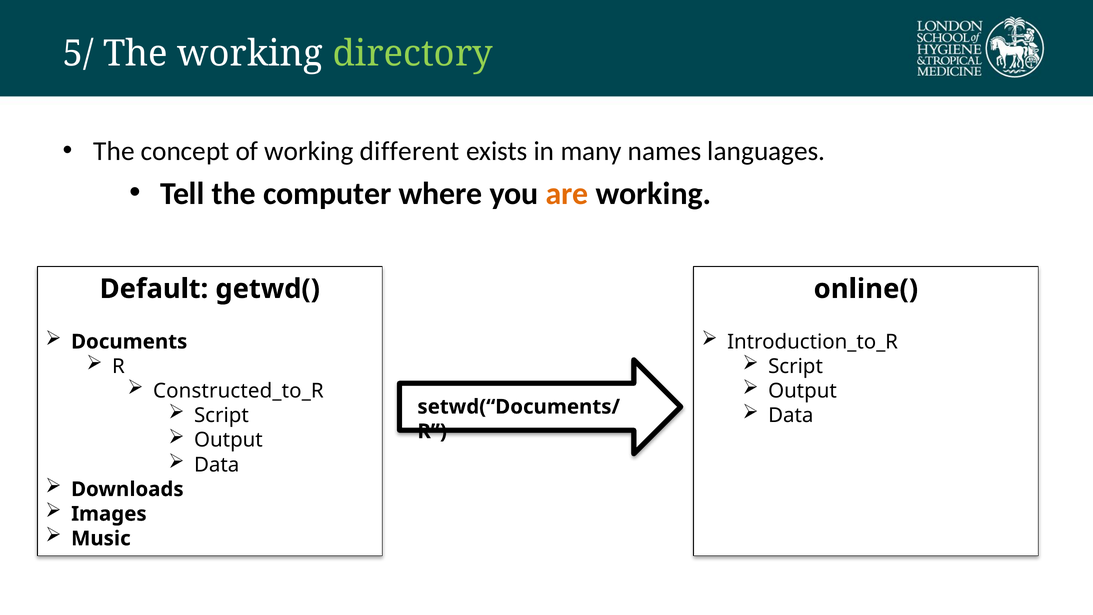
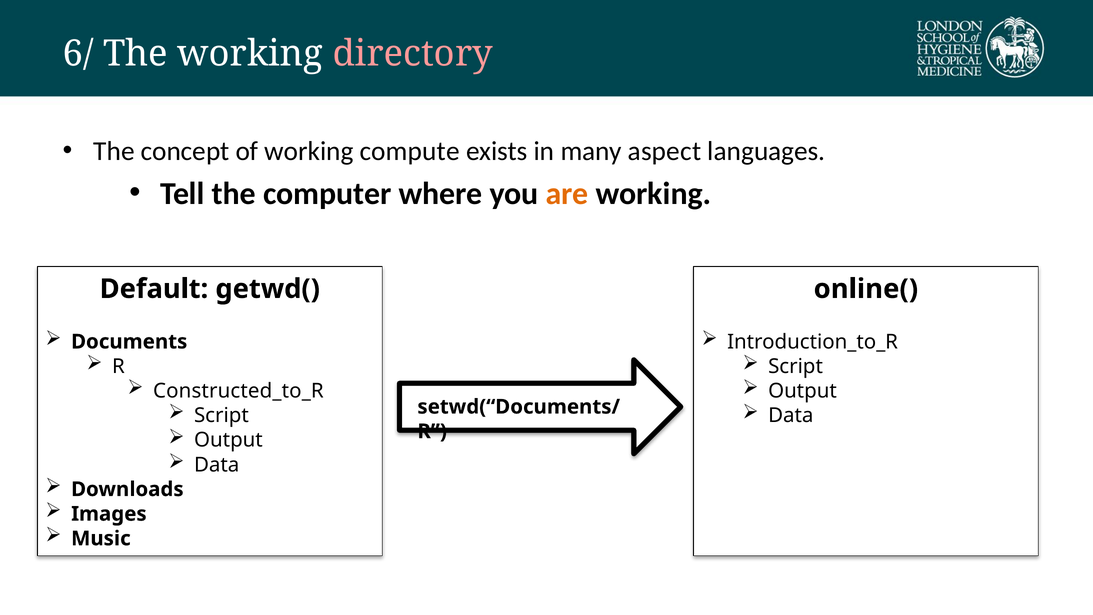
5/: 5/ -> 6/ (78, 53)
directory colour: light green -> pink (413, 53)
different: different -> compute (410, 151)
names: names -> aspect (664, 151)
